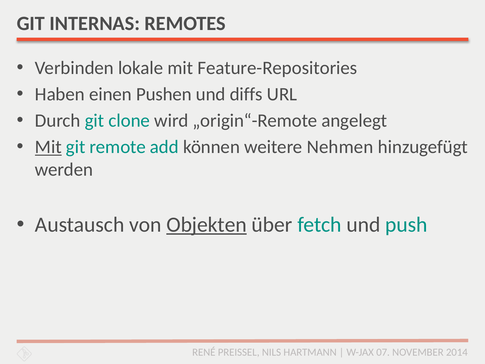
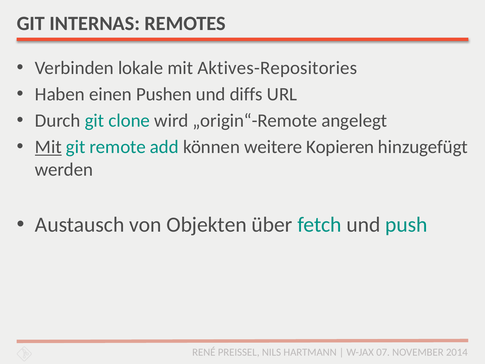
Feature-Repositories: Feature-Repositories -> Aktives-Repositories (277, 68)
Nehmen: Nehmen -> Kopieren (340, 147)
Objekten underline: present -> none (207, 225)
